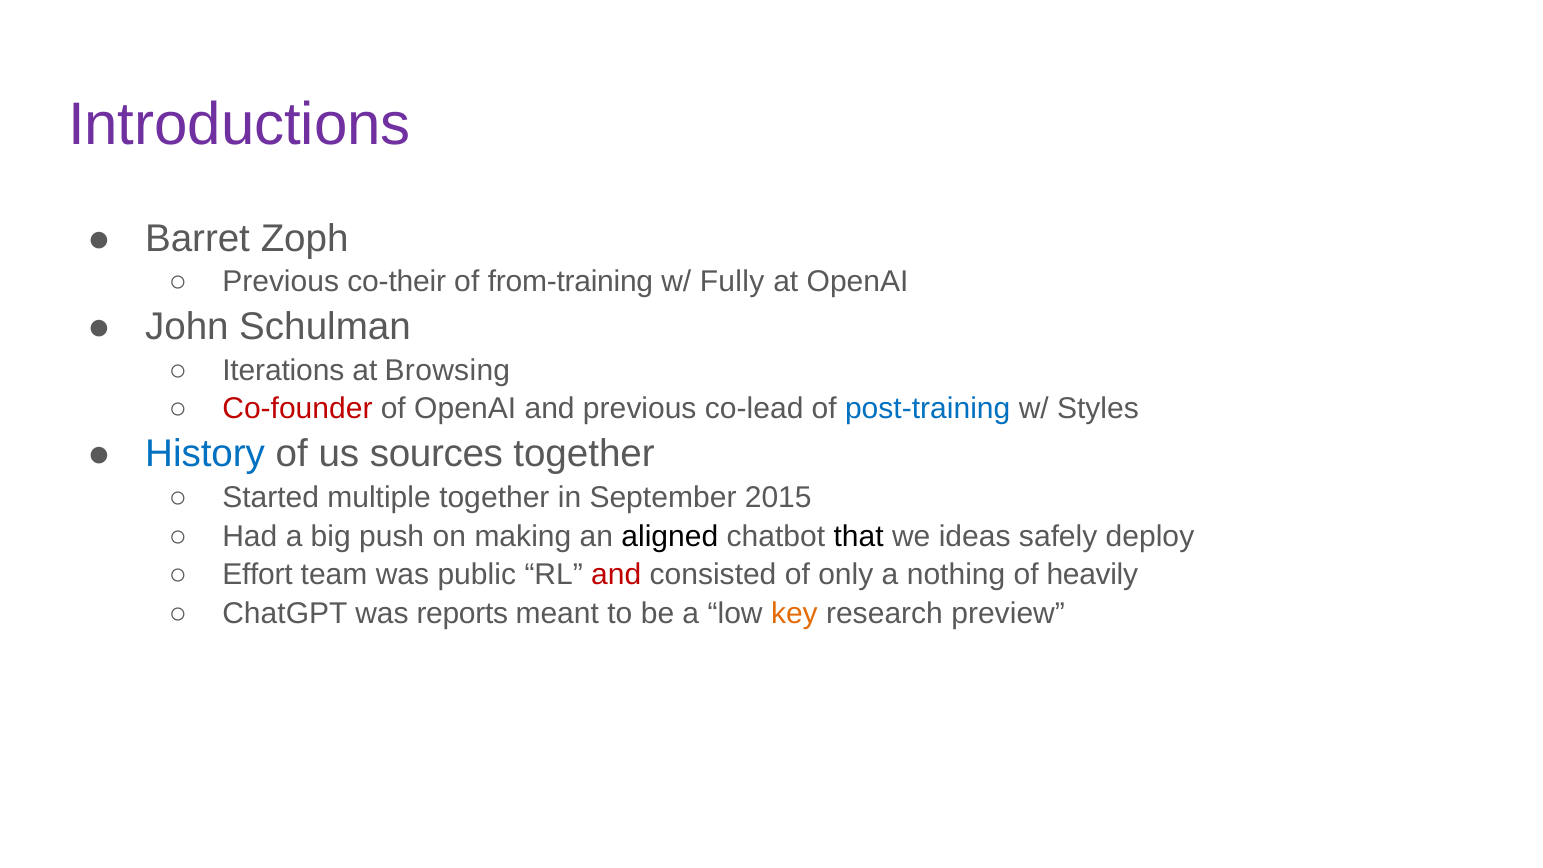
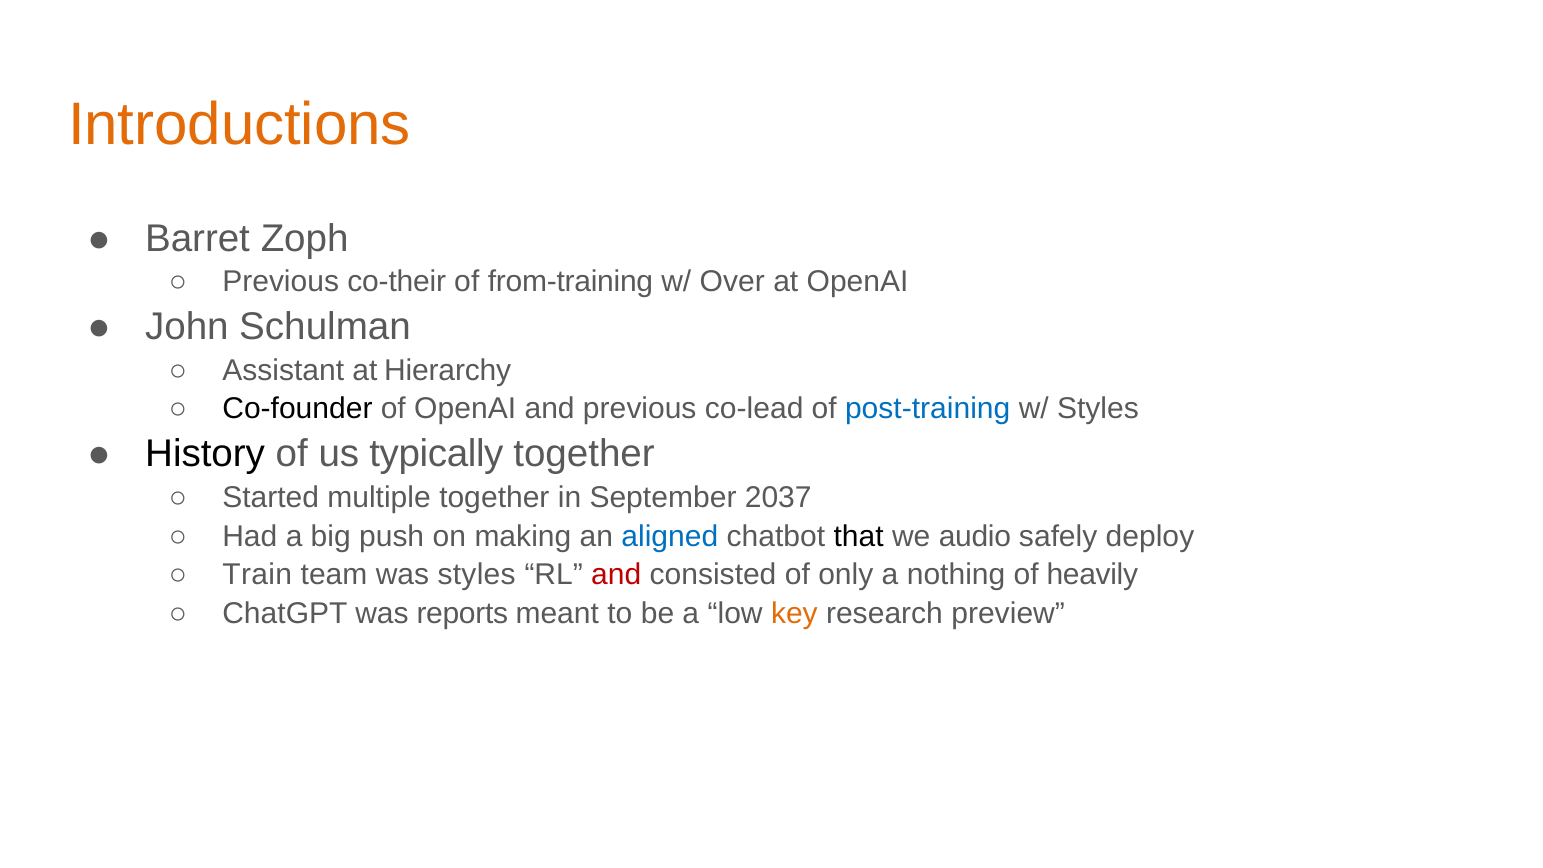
Introductions colour: purple -> orange (239, 125)
Fully: Fully -> Over (732, 282)
Iterations: Iterations -> Assistant (283, 370)
Browsing: Browsing -> Hierarchy (448, 370)
Co-founder colour: red -> black (297, 409)
History colour: blue -> black (205, 454)
sources: sources -> typically (436, 454)
2015: 2015 -> 2037 (778, 497)
aligned colour: black -> blue (670, 536)
ideas: ideas -> audio (975, 536)
Effort: Effort -> Train (257, 575)
was public: public -> styles (477, 575)
